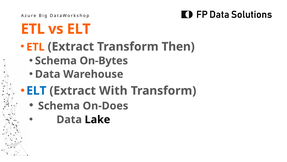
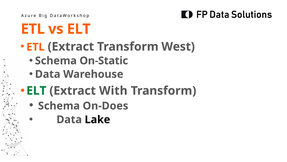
Then: Then -> West (178, 46)
On-Bytes: On-Bytes -> On-Static (104, 61)
ELT colour: blue -> green (36, 90)
